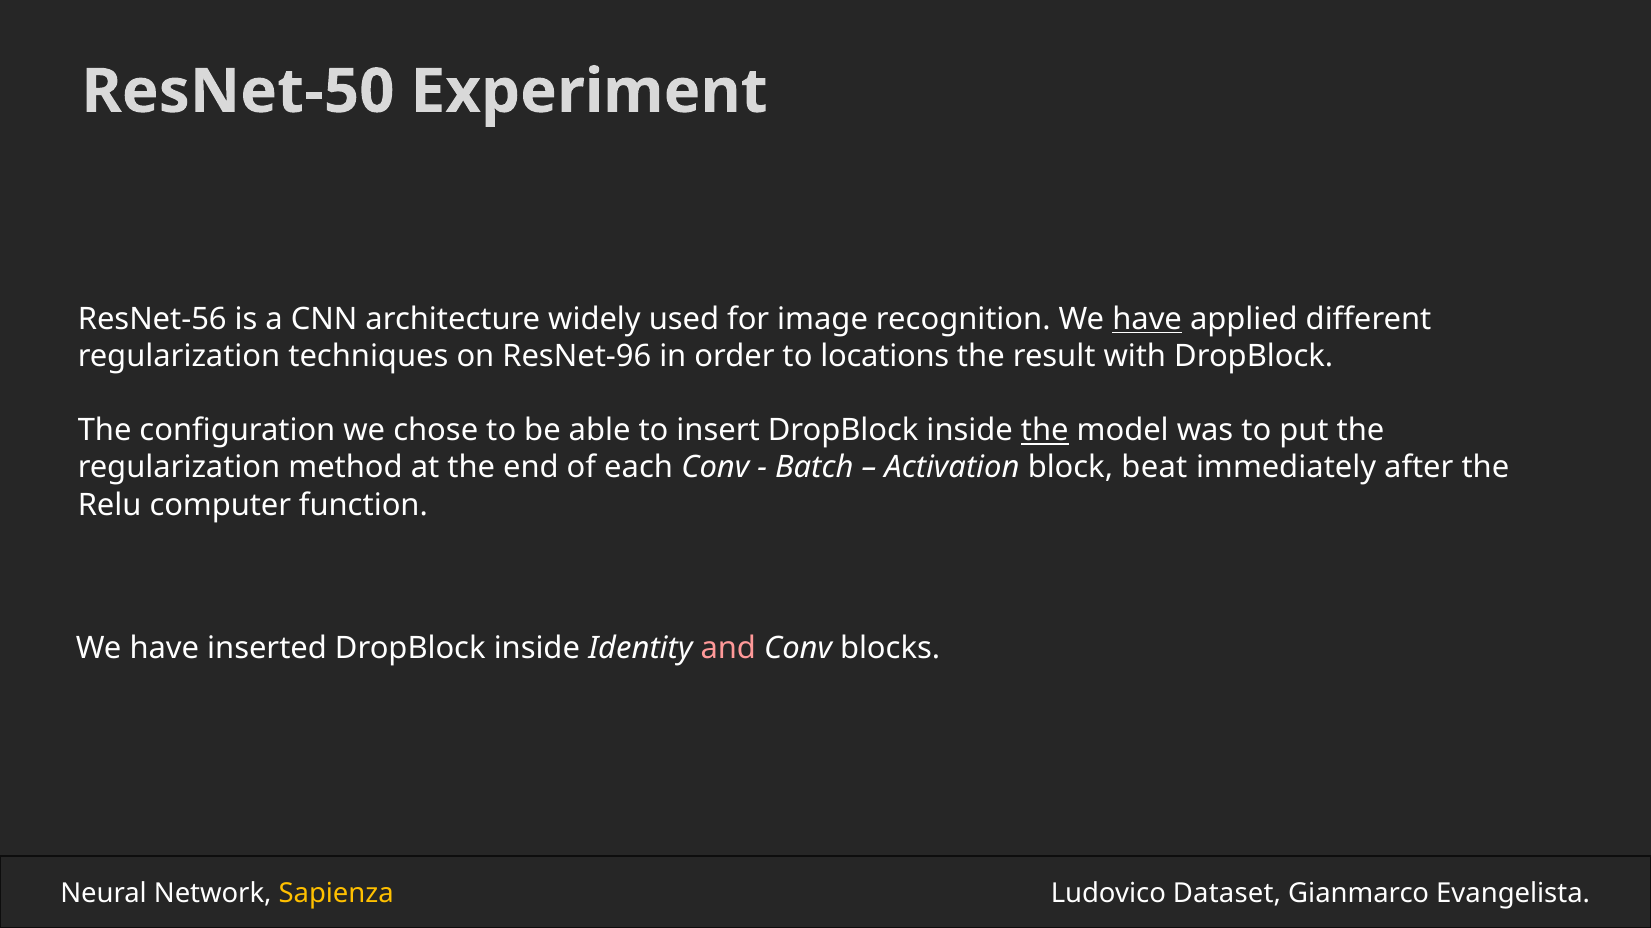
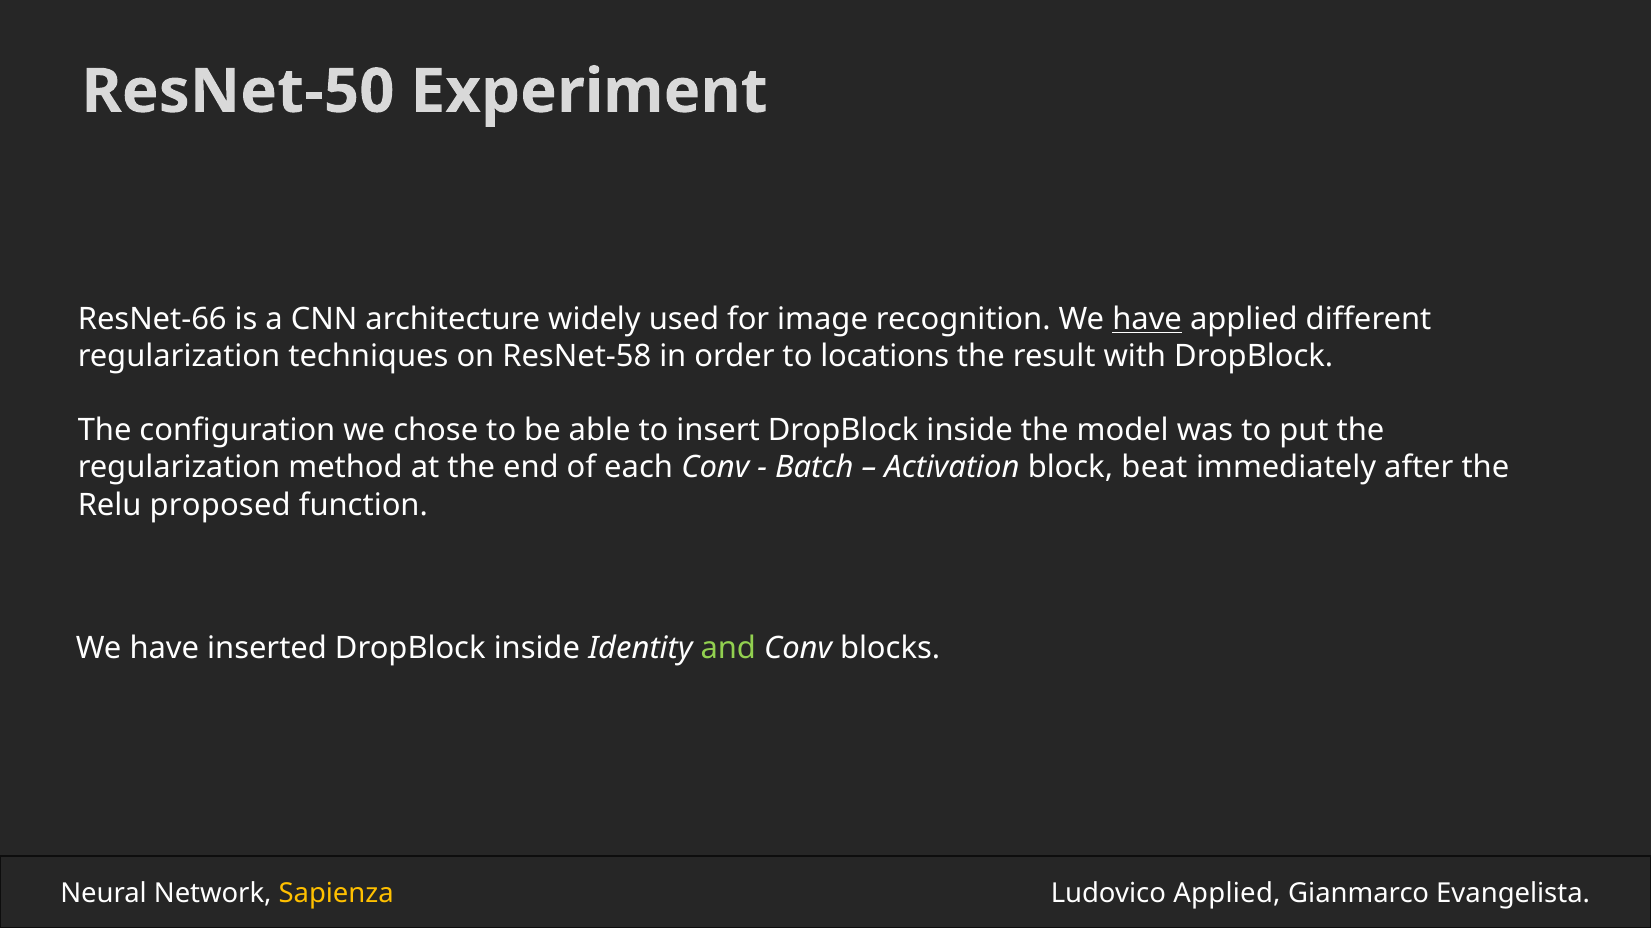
ResNet-56: ResNet-56 -> ResNet-66 (152, 319)
ResNet-96: ResNet-96 -> ResNet-58 (577, 357)
the underline: present -> none (1045, 431)
computer: computer -> proposed (220, 505)
and colour: pink -> light green (728, 649)
Ludovico Dataset: Dataset -> Applied (1227, 895)
